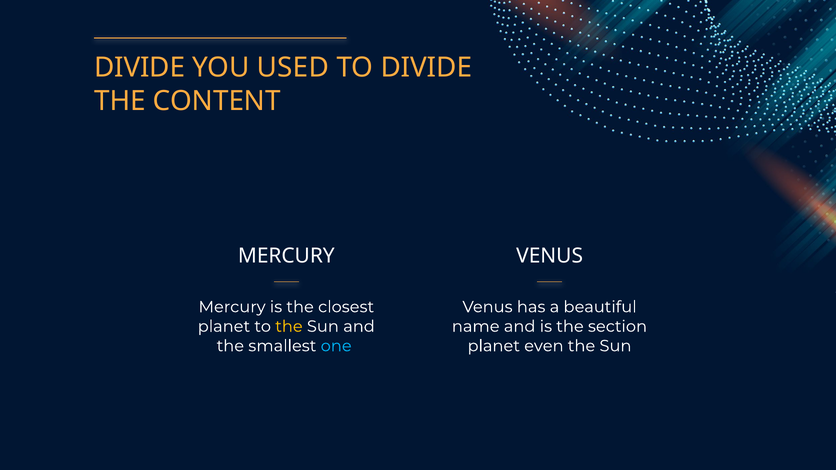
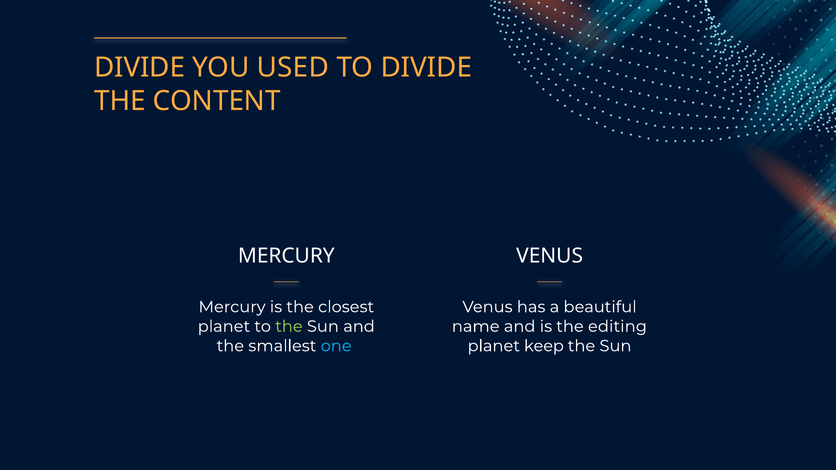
the colour: yellow -> light green (289, 327)
section: section -> editing (617, 327)
even: even -> keep (544, 346)
